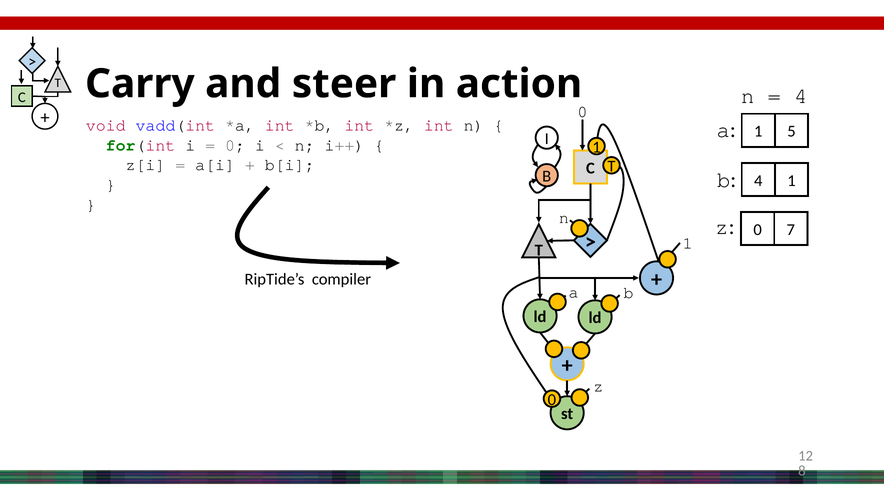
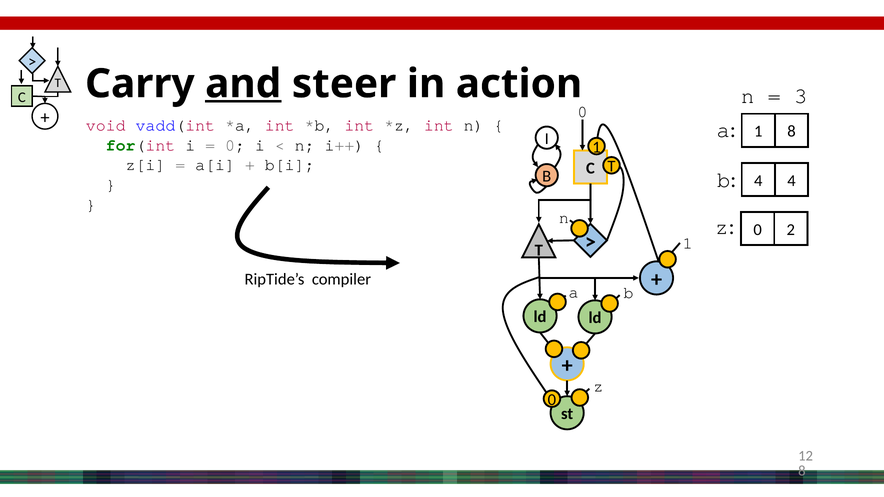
and underline: none -> present (243, 84)
4: 4 -> 3 (801, 96)
1 5: 5 -> 8 (791, 132)
4 1: 1 -> 4 (791, 181)
7: 7 -> 2 (791, 230)
